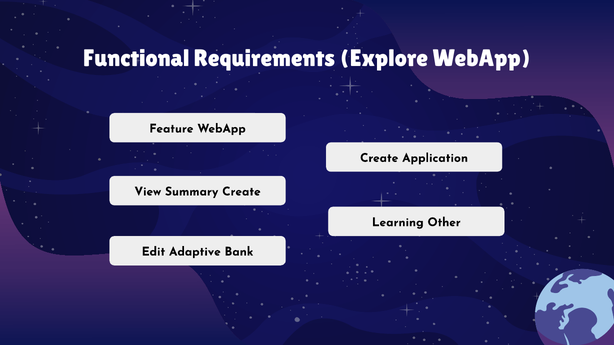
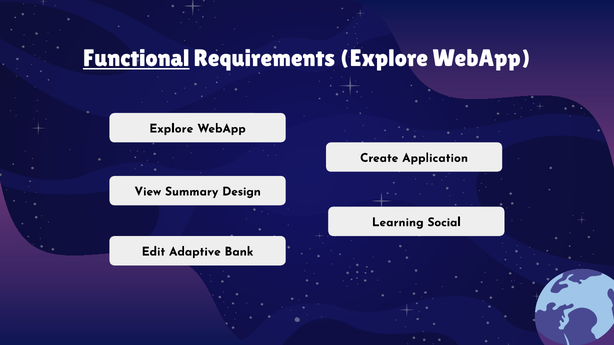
Functional underline: none -> present (136, 58)
Feature: Feature -> Explore (171, 129)
Summary Create: Create -> Design (241, 192)
Other: Other -> Social (444, 222)
